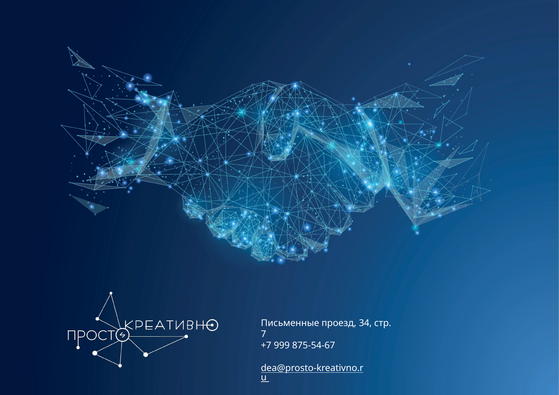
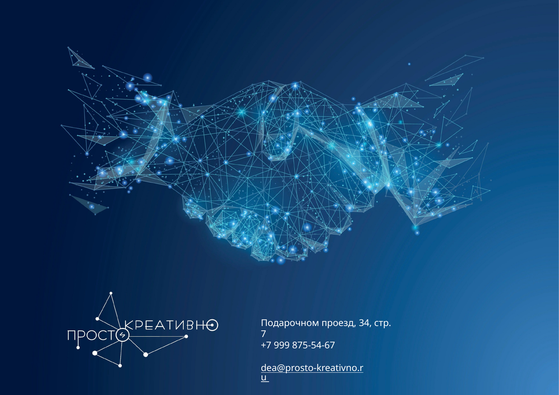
Письменные: Письменные -> Подарочном (290, 323)
